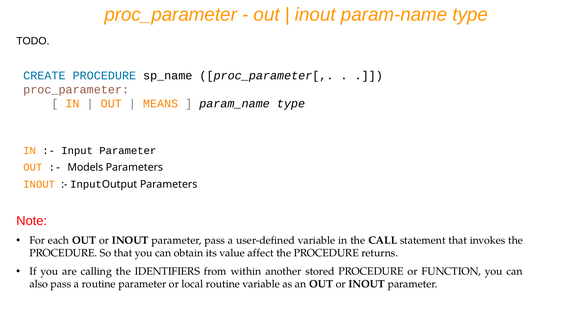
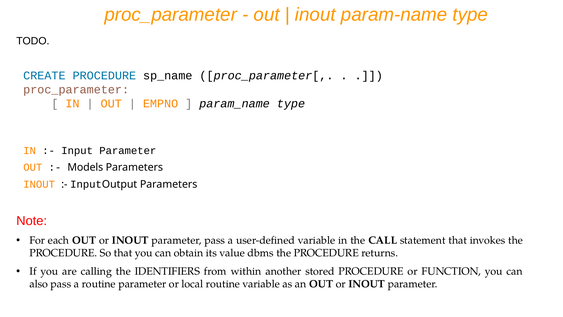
MEANS: MEANS -> EMPNO (161, 104)
affect: affect -> dbms (261, 253)
